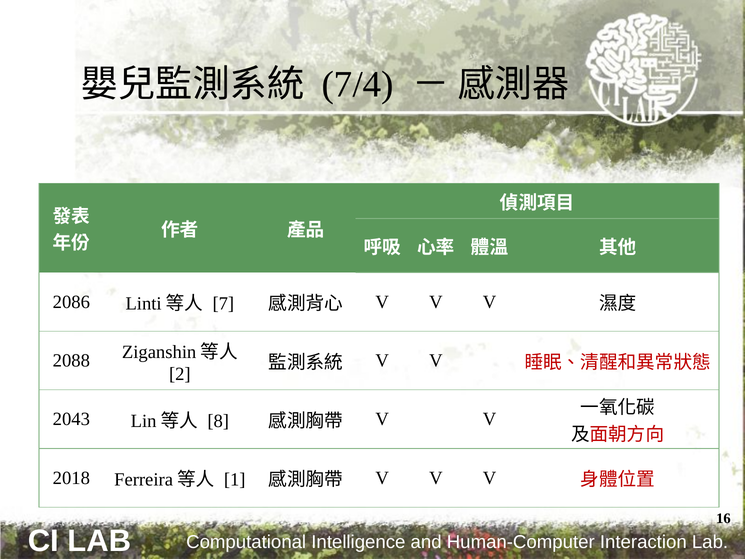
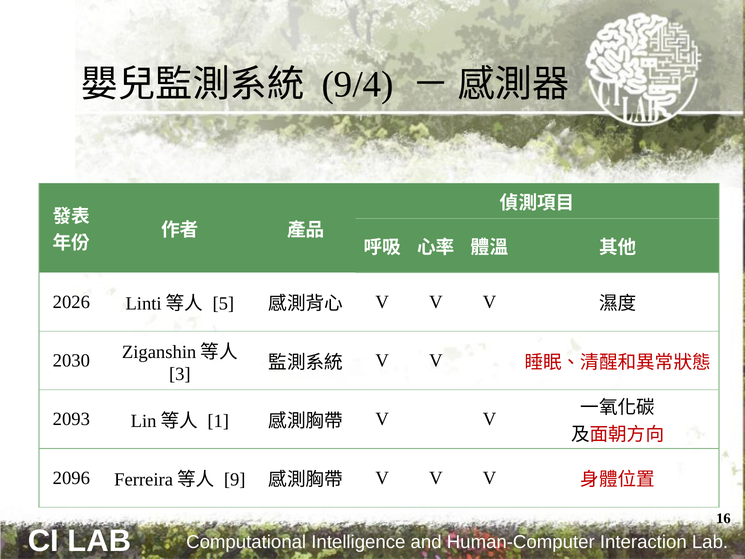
7/4: 7/4 -> 9/4 (358, 84)
2086: 2086 -> 2026 (71, 302)
7: 7 -> 5 (223, 304)
2088: 2088 -> 2030 (71, 360)
2: 2 -> 3 (180, 374)
2043: 2043 -> 2093 (71, 419)
8: 8 -> 1 (218, 421)
2018: 2018 -> 2096 (71, 478)
1: 1 -> 9 (235, 480)
